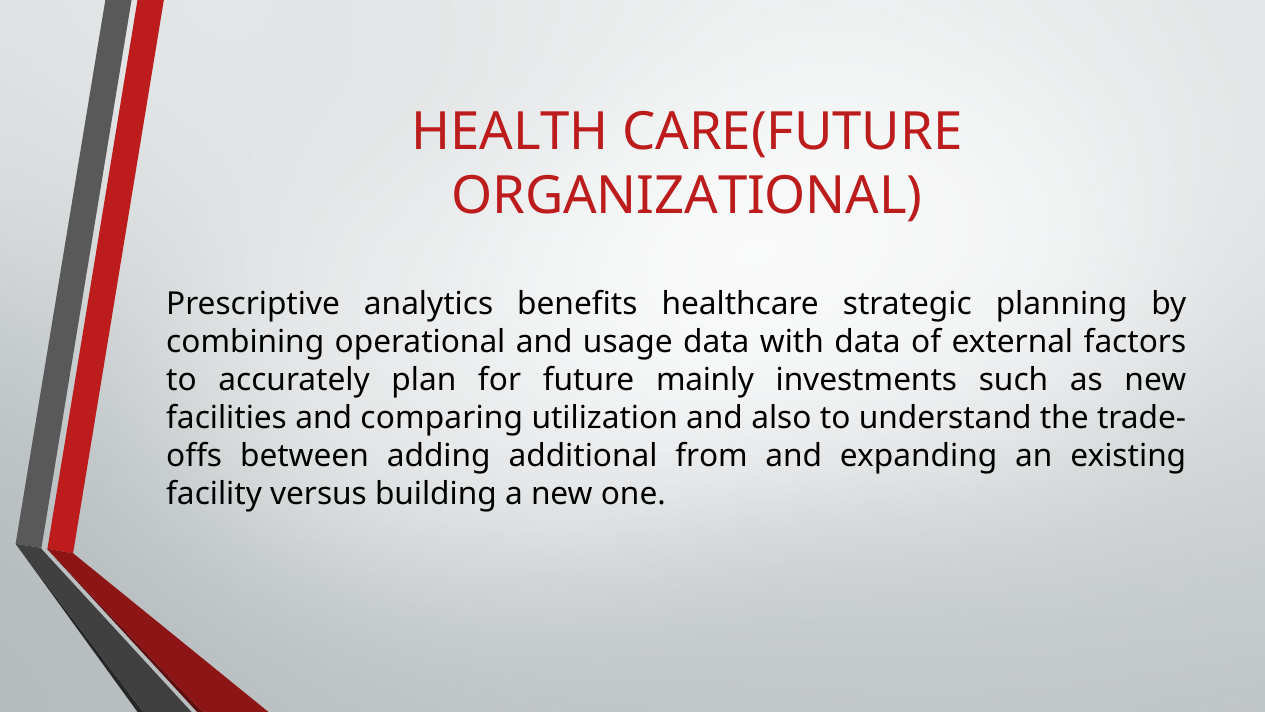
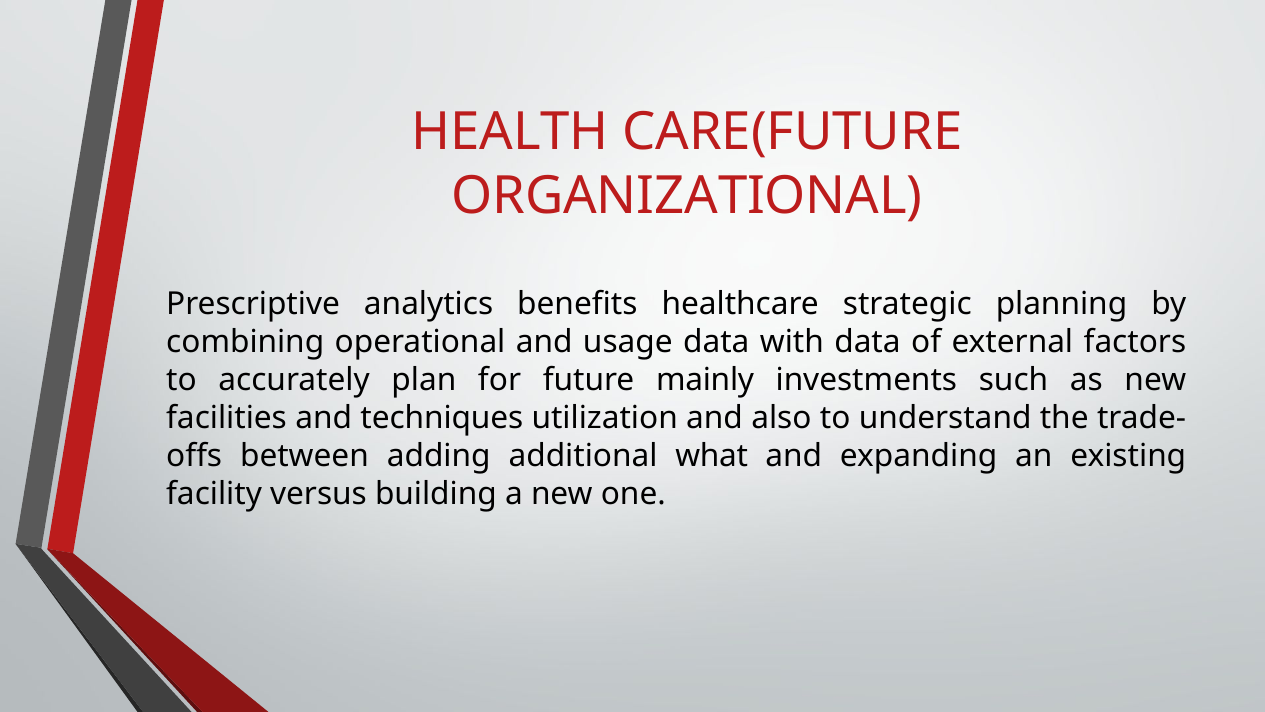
comparing: comparing -> techniques (442, 418)
from: from -> what (712, 455)
